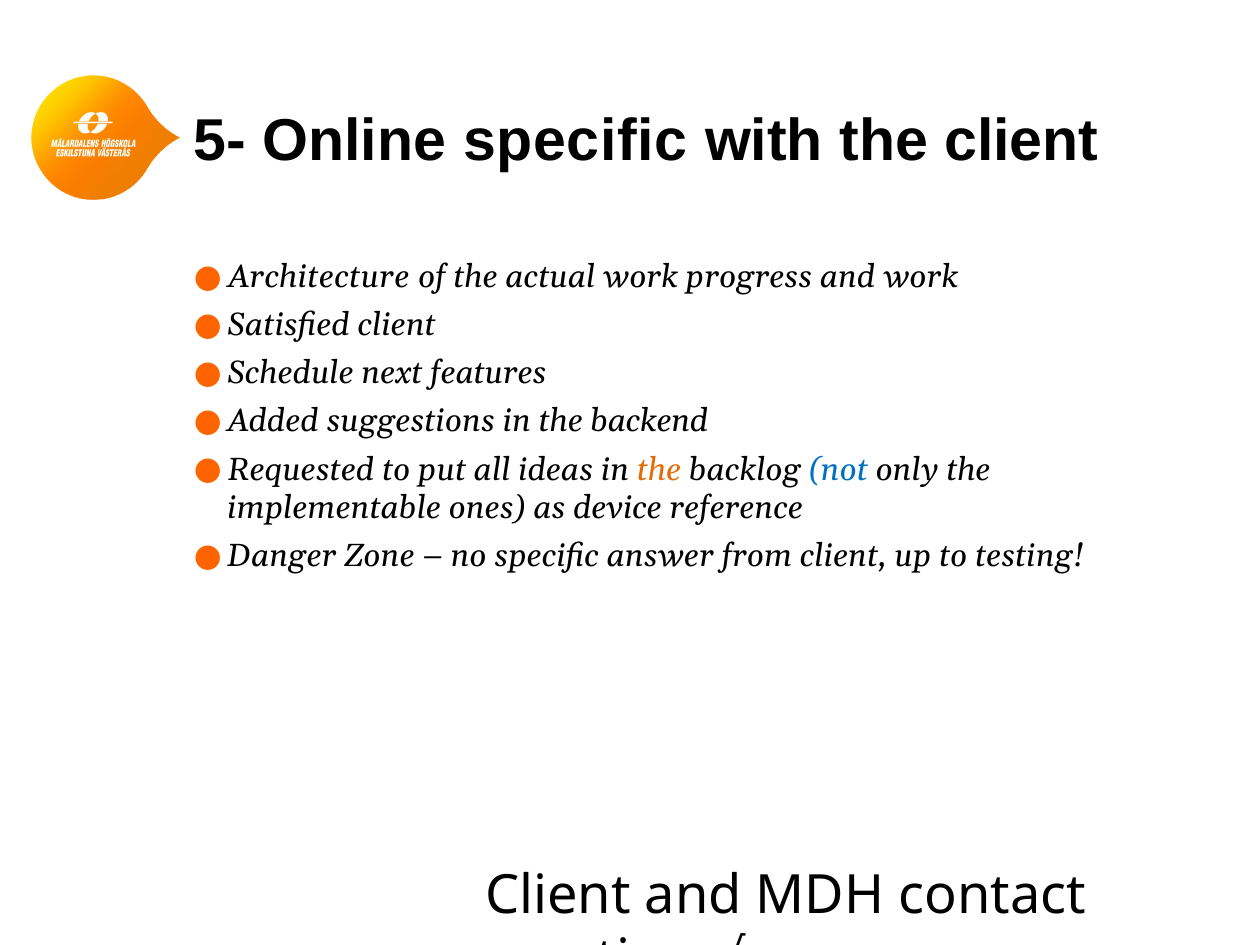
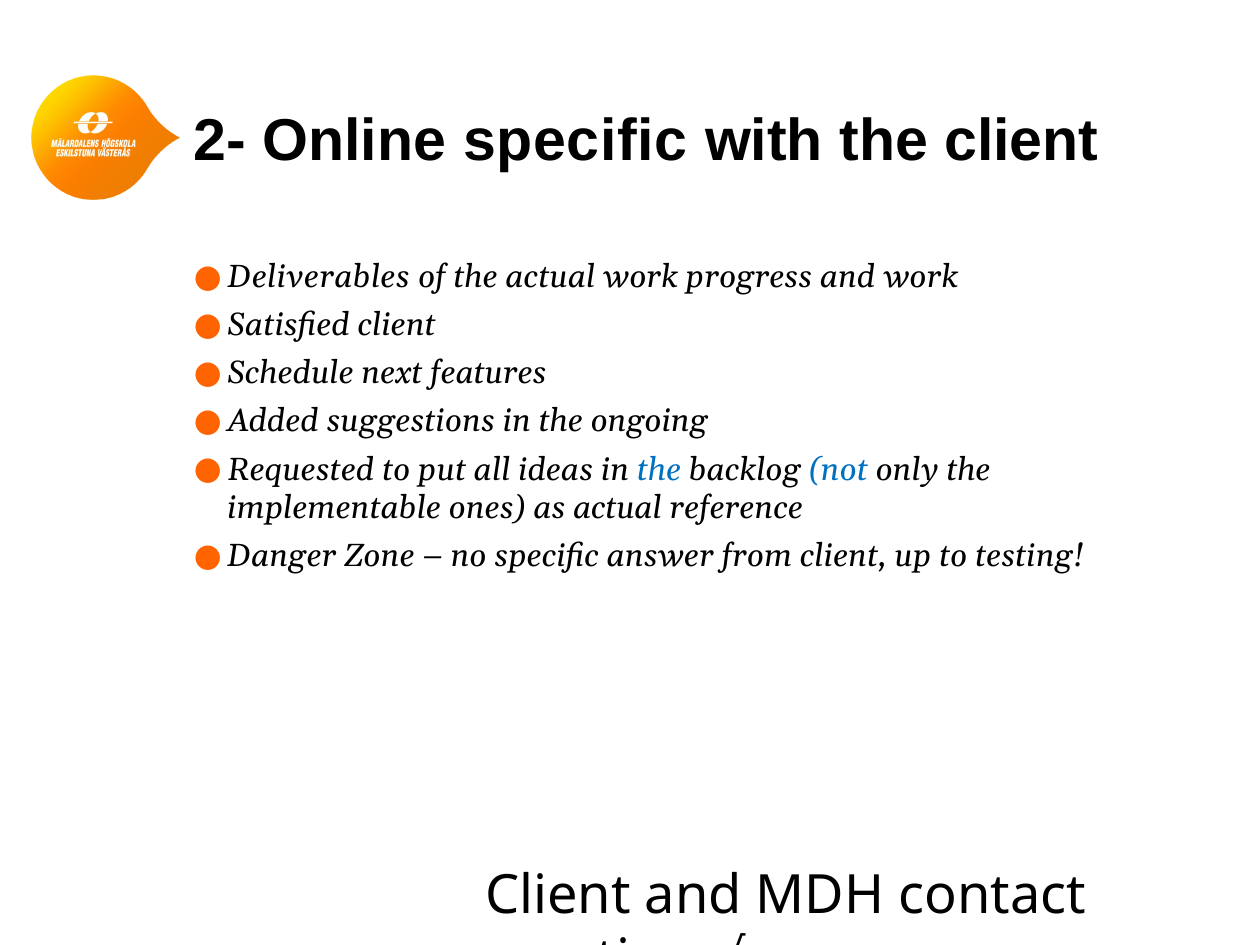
5-: 5- -> 2- (220, 141)
Architecture: Architecture -> Deliverables (319, 277)
backend: backend -> ongoing (649, 421)
the colour: orange -> blue (659, 470)
as device: device -> actual (617, 508)
